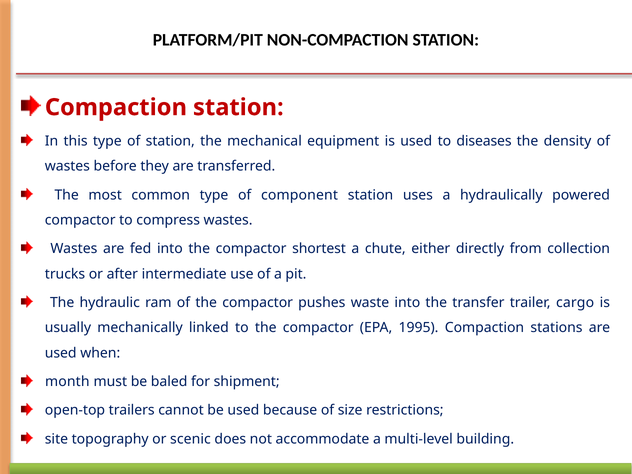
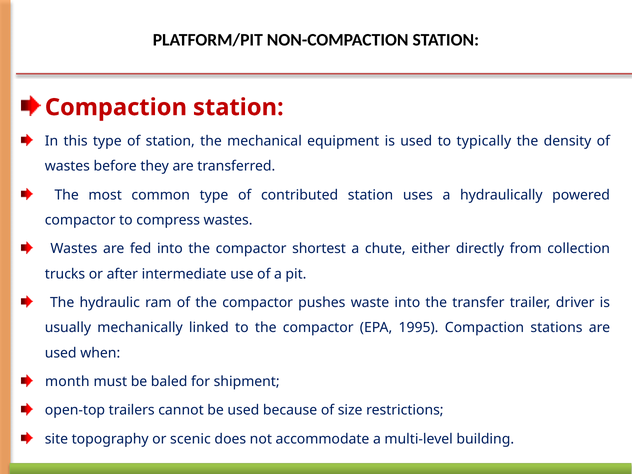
diseases: diseases -> typically (484, 141)
component: component -> contributed (300, 195)
cargo: cargo -> driver (575, 303)
